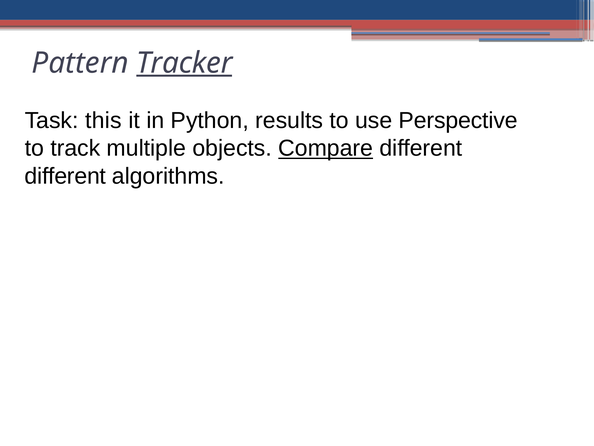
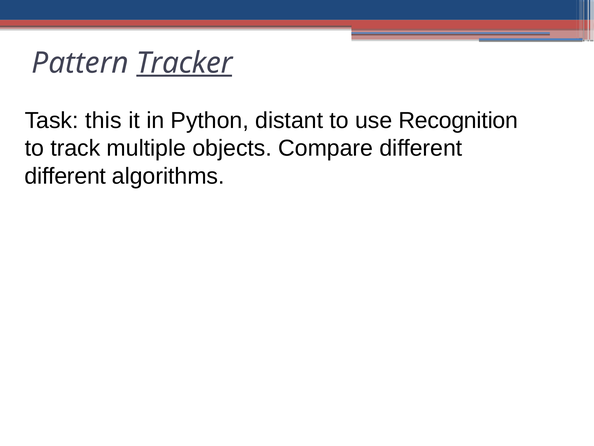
results: results -> distant (289, 120)
Perspective: Perspective -> Recognition (458, 120)
Compare underline: present -> none (326, 148)
